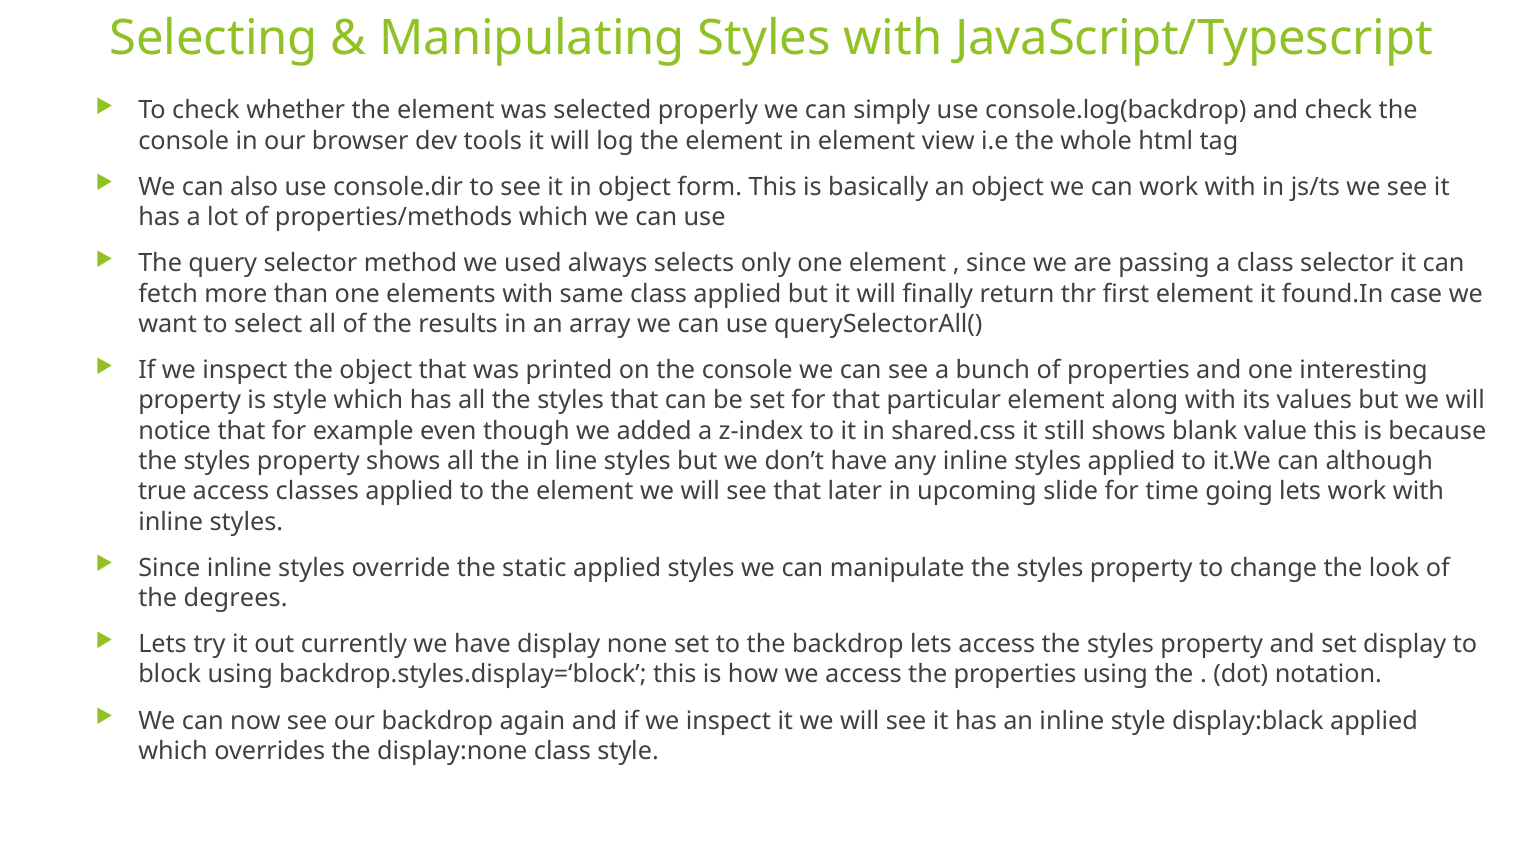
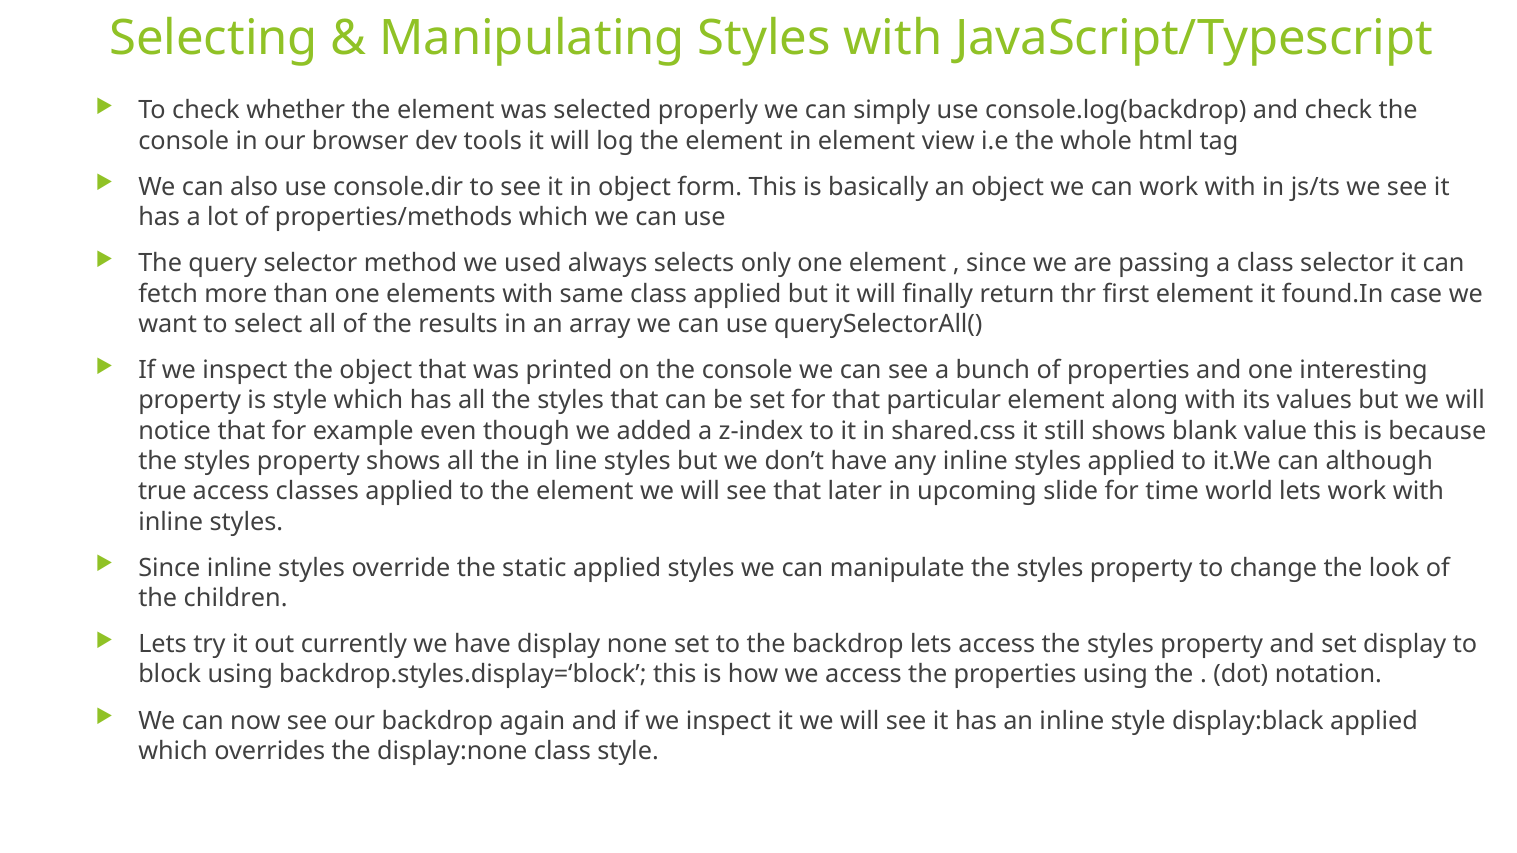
going: going -> world (1239, 492)
degrees: degrees -> children (236, 598)
